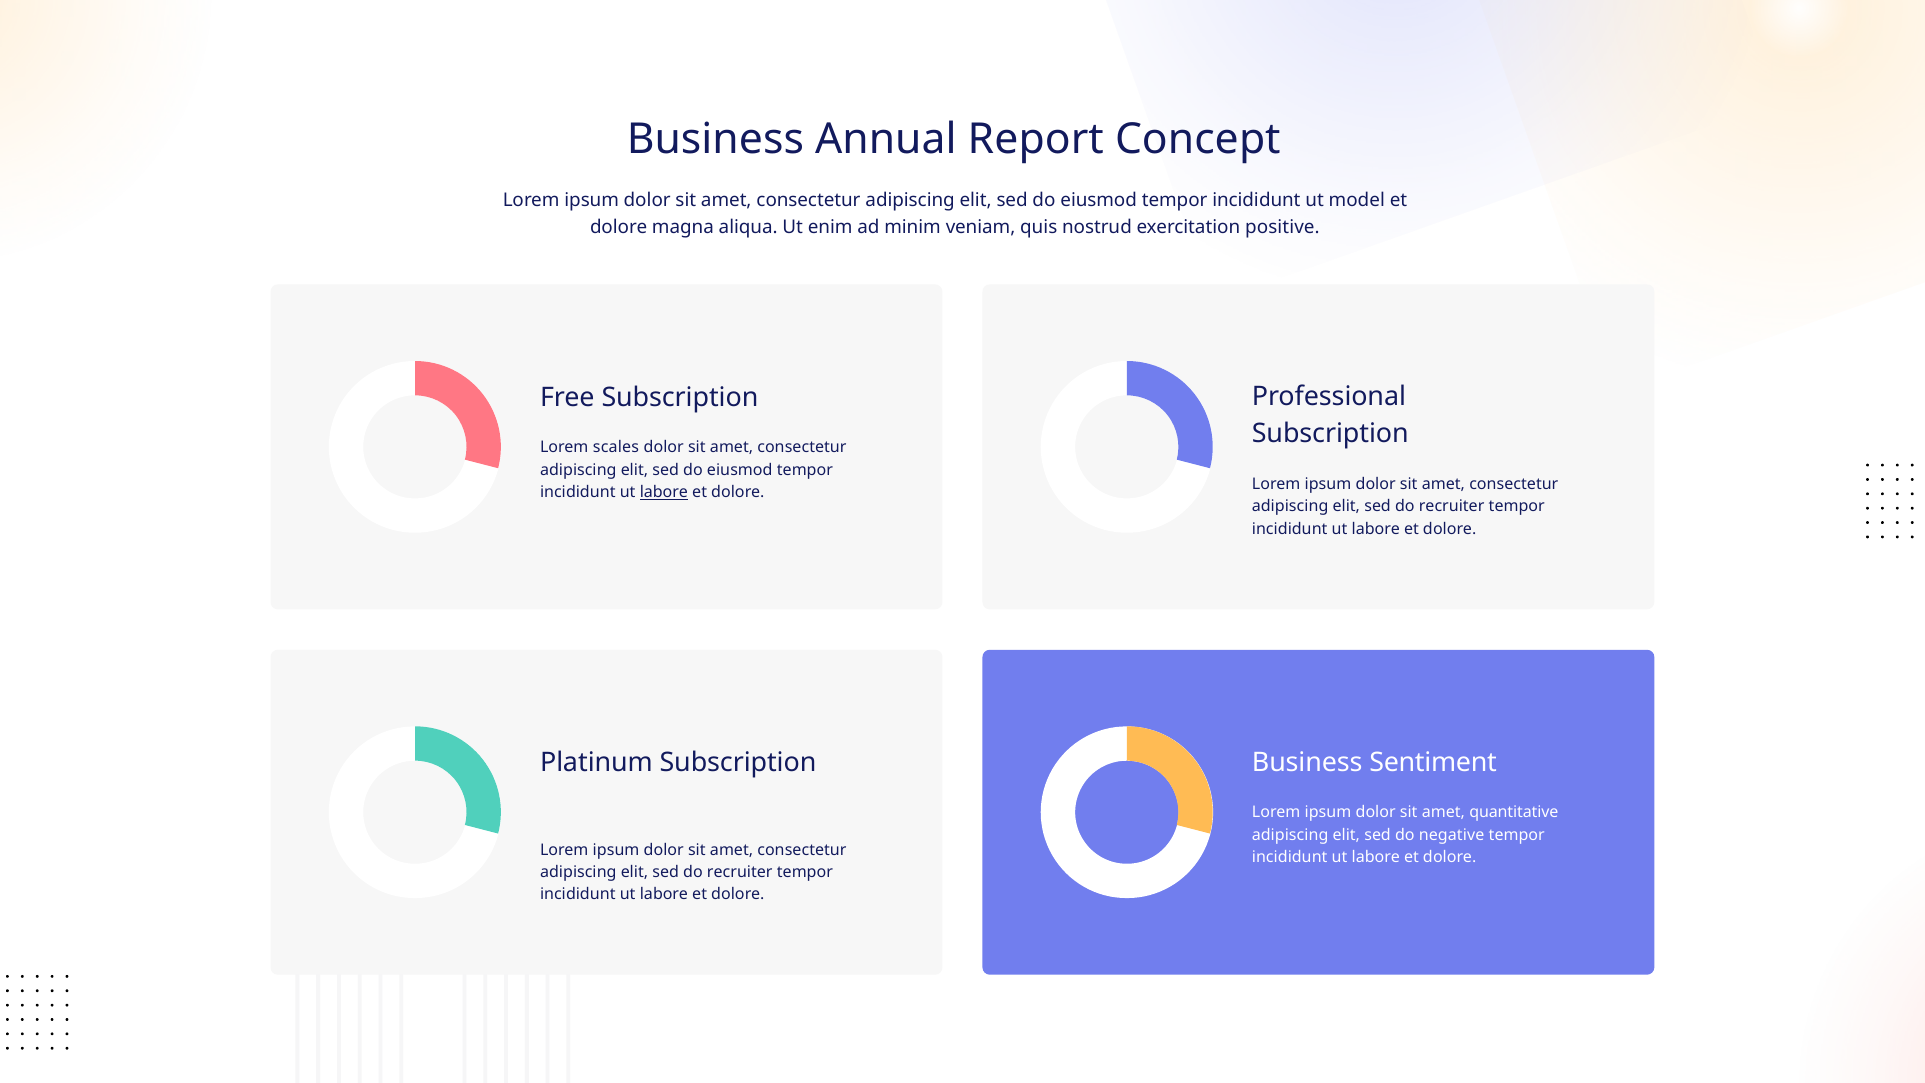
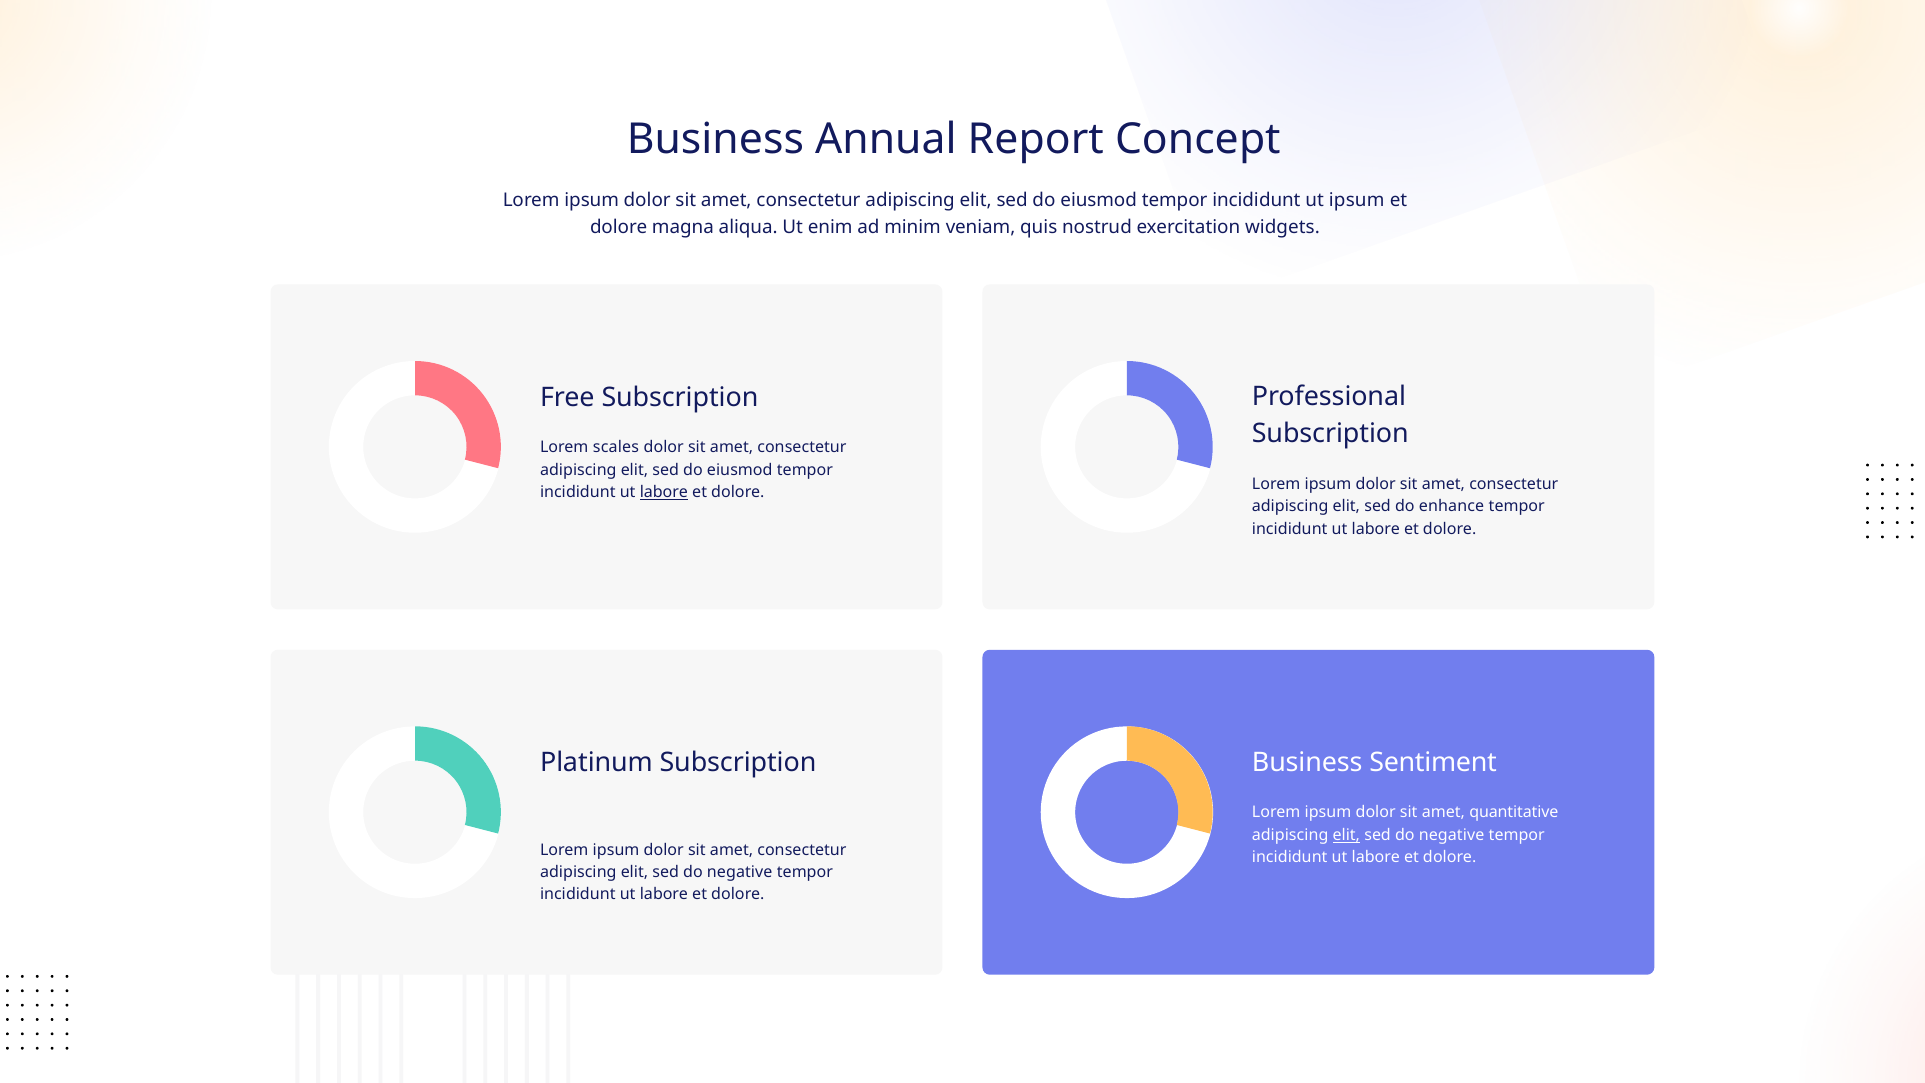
ut model: model -> ipsum (1357, 201)
positive: positive -> widgets (1282, 227)
recruiter: recruiter -> enhance (1452, 506)
elit underline: none -> present (1346, 835)
recruiter: recruiter -> negative (740, 872)
